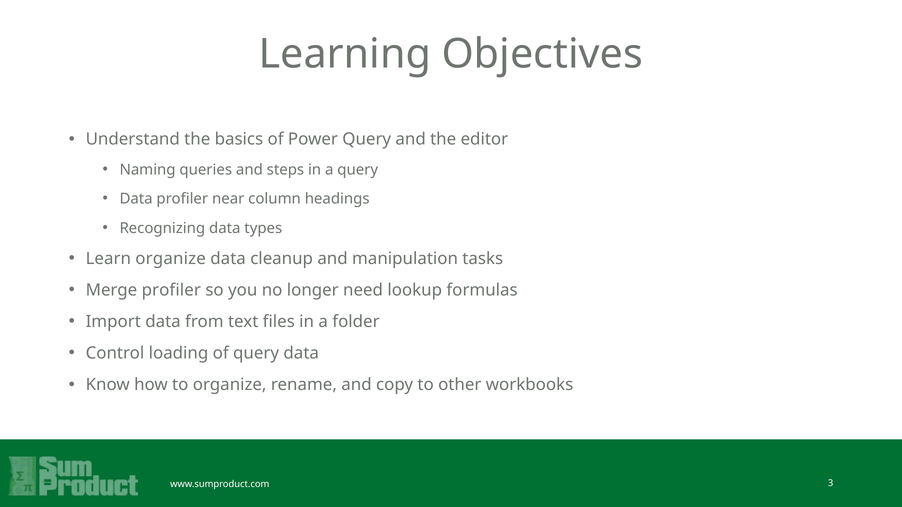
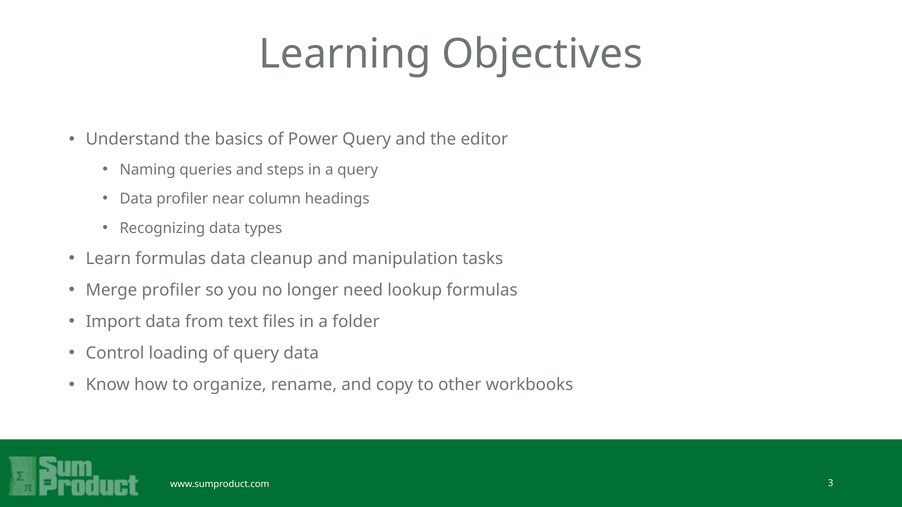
Learn organize: organize -> formulas (171, 259)
